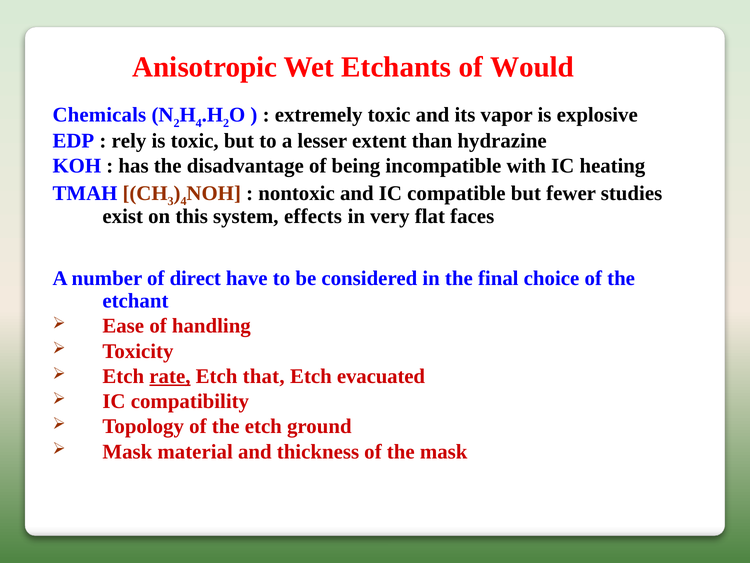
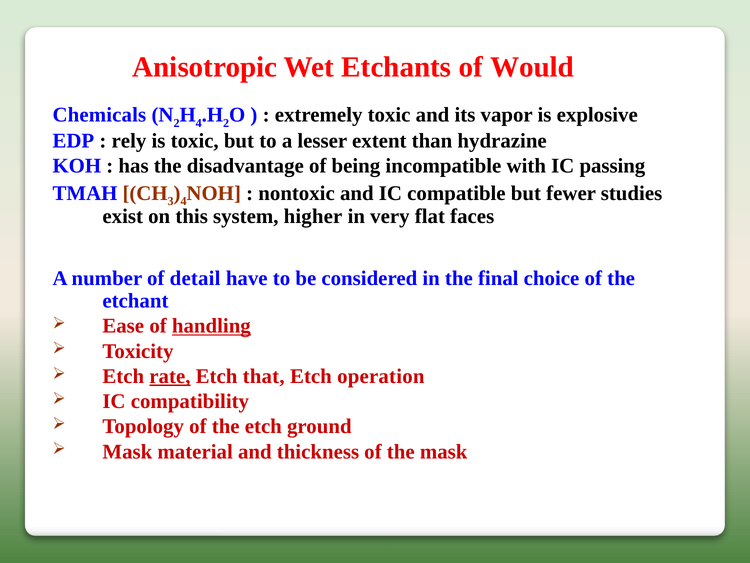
heating: heating -> passing (612, 166)
effects: effects -> higher (313, 216)
direct: direct -> detail (195, 278)
handling underline: none -> present (211, 326)
evacuated: evacuated -> operation (381, 376)
